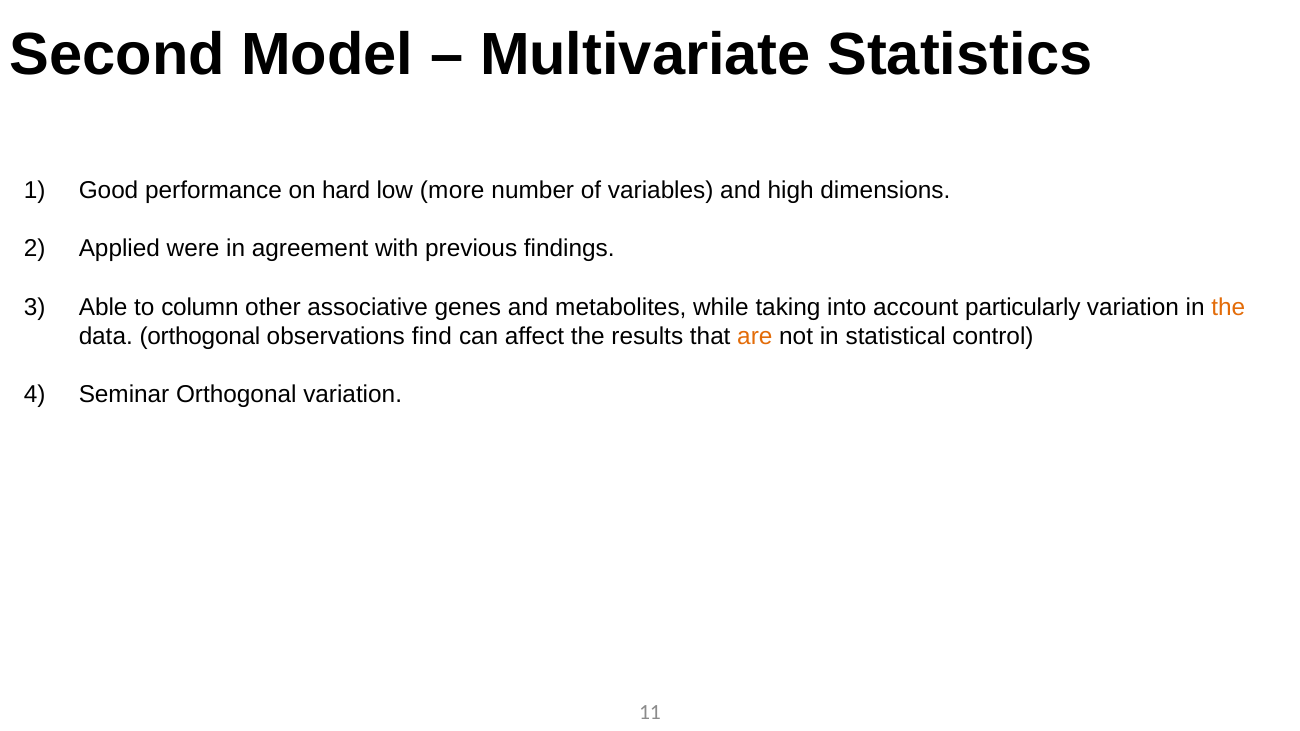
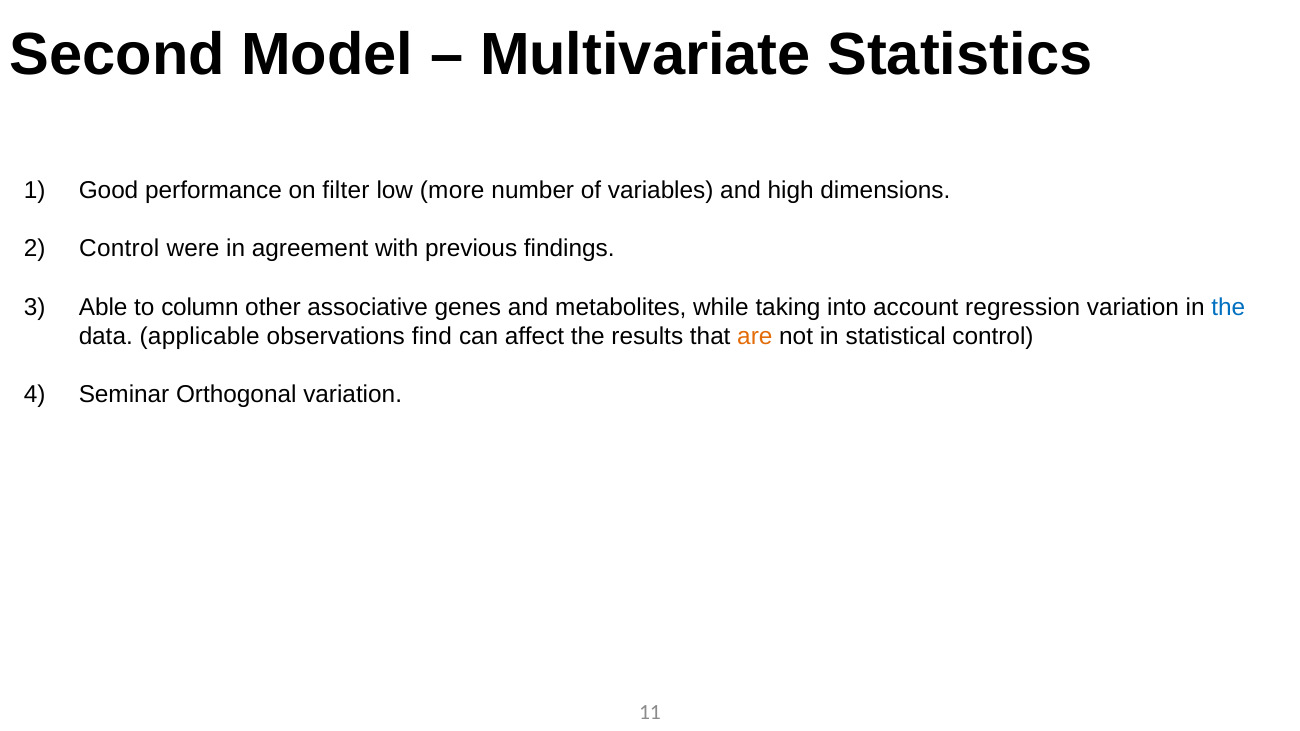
hard: hard -> filter (346, 190)
Applied: Applied -> Control (119, 249)
particularly: particularly -> regression (1023, 307)
the colour: orange -> blue (1228, 307)
data orthogonal: orthogonal -> applicable (200, 337)
